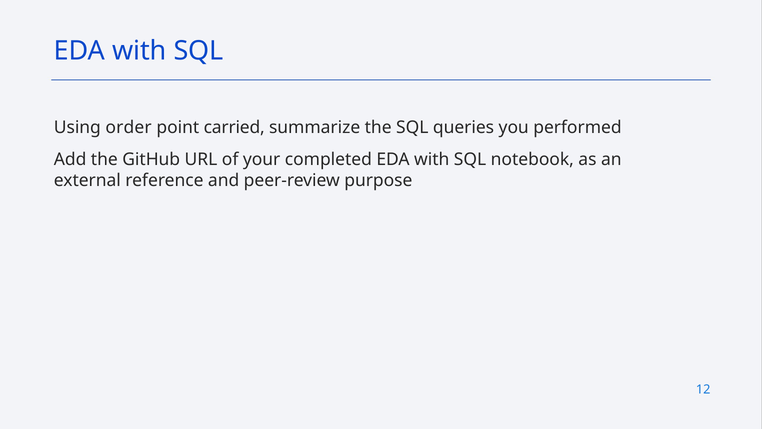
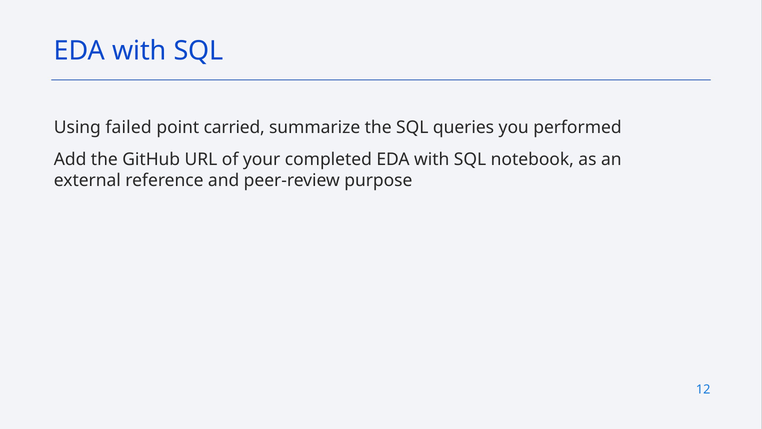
order: order -> failed (129, 127)
